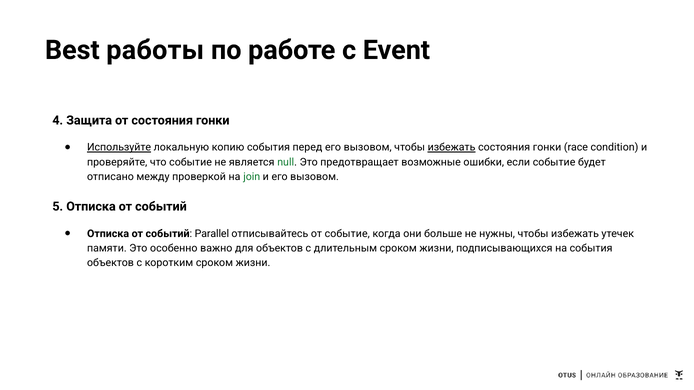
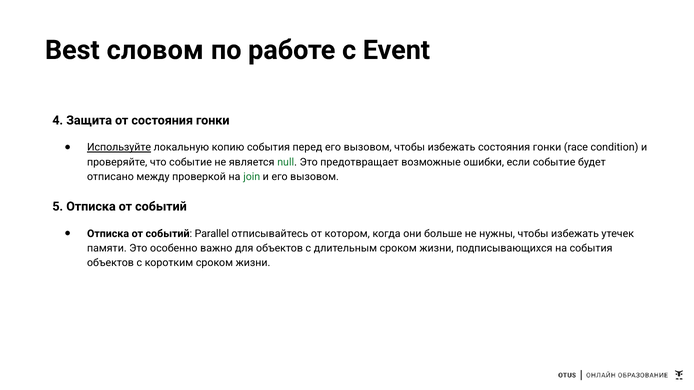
работы: работы -> словом (155, 50)
избежать underline: present -> none (452, 148)
от событие: событие -> котором (347, 234)
